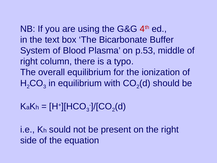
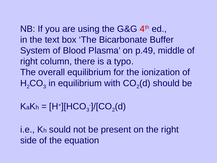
p.53: p.53 -> p.49 (145, 51)
